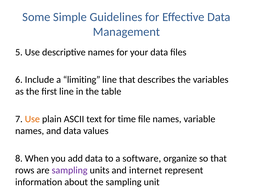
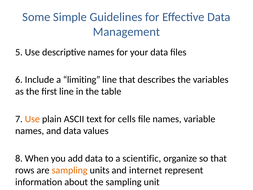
time: time -> cells (127, 119)
software: software -> scientific (142, 158)
sampling colour: purple -> orange (70, 170)
